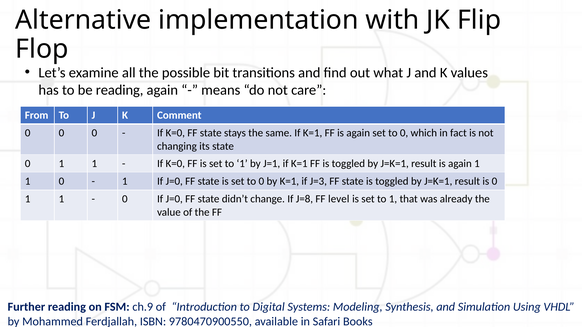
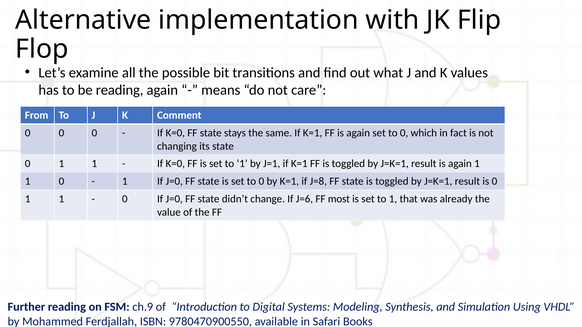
J=3: J=3 -> J=8 (318, 181)
J=8: J=8 -> J=6 (304, 199)
level: level -> most (339, 199)
